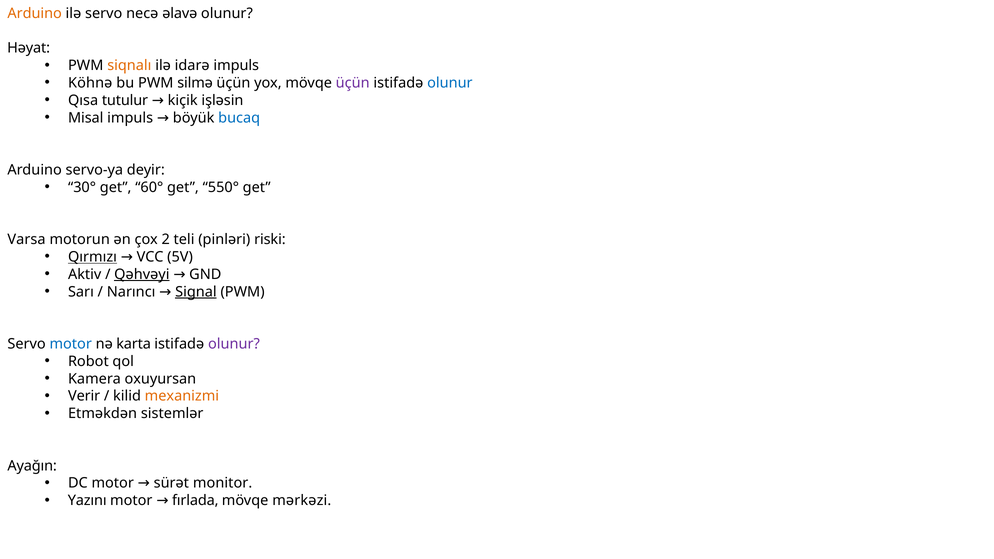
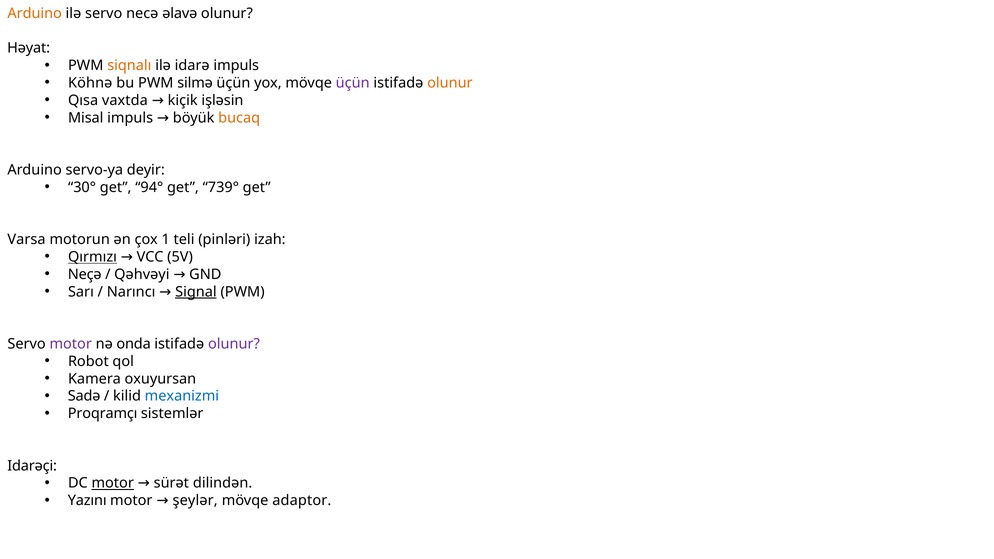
olunur colour: blue -> orange (450, 83)
tutulur: tutulur -> vaxtda (125, 100)
bucaq colour: blue -> orange (239, 118)
60°: 60° -> 94° (149, 187)
550°: 550° -> 739° (221, 187)
2: 2 -> 1 (166, 240)
riski: riski -> izah (270, 240)
Aktiv: Aktiv -> Neçə (85, 274)
Qəhvəyi underline: present -> none (142, 274)
motor colour: blue -> purple (71, 344)
karta: karta -> onda (134, 344)
Verir: Verir -> Sadə (84, 396)
mexanizmi colour: orange -> blue (182, 396)
Etməkdən: Etməkdən -> Proqramçı (103, 414)
Ayağın: Ayağın -> Idarəçi (32, 466)
motor underline: none -> present (113, 483)
monitor: monitor -> dilindən (223, 483)
fırlada: fırlada -> şeylər (195, 501)
mərkəzi: mərkəzi -> adaptor (302, 501)
